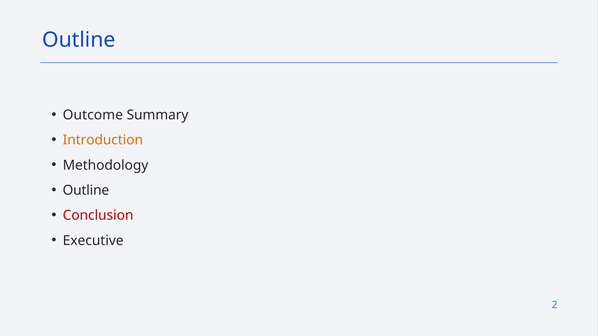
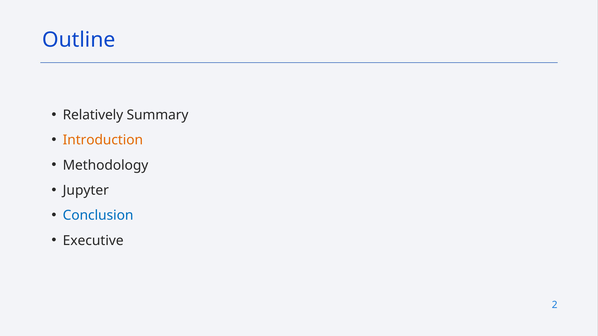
Outcome: Outcome -> Relatively (93, 115)
Outline: Outline -> Jupyter (86, 190)
Conclusion colour: red -> blue (98, 216)
